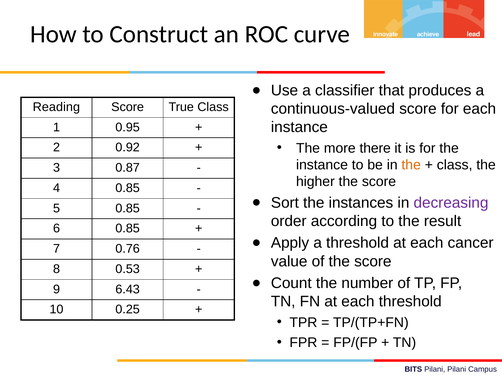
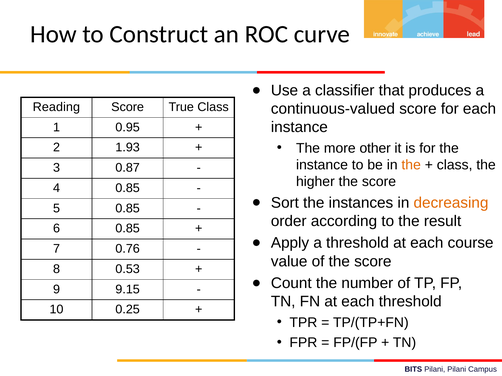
there: there -> other (375, 148)
0.92: 0.92 -> 1.93 (128, 148)
decreasing colour: purple -> orange (451, 203)
cancer: cancer -> course (471, 243)
6.43: 6.43 -> 9.15 (128, 290)
